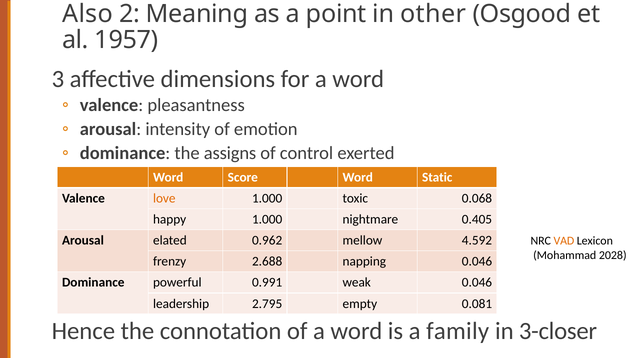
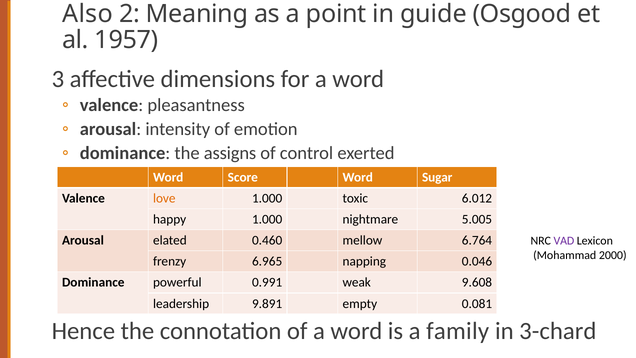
other: other -> guide (433, 14)
Static: Static -> Sugar (437, 177)
0.068: 0.068 -> 6.012 (477, 198)
0.405: 0.405 -> 5.005 (477, 219)
0.962: 0.962 -> 0.460 (267, 240)
4.592: 4.592 -> 6.764 (477, 240)
VAD colour: orange -> purple (564, 241)
2028: 2028 -> 2000 (613, 255)
2.688: 2.688 -> 6.965 (267, 261)
weak 0.046: 0.046 -> 9.608 (477, 282)
2.795: 2.795 -> 9.891 (267, 303)
3-closer: 3-closer -> 3-chard (558, 331)
